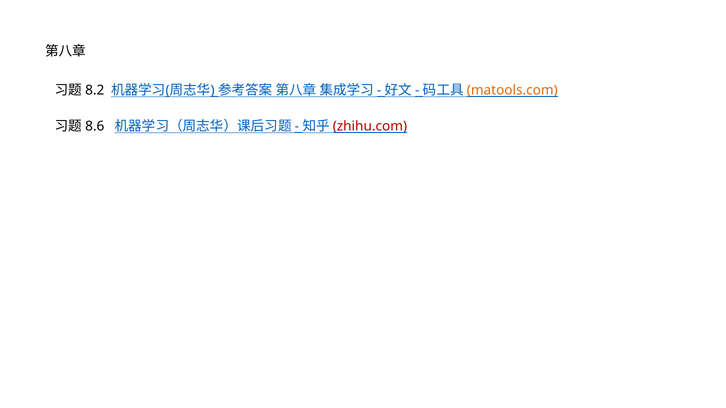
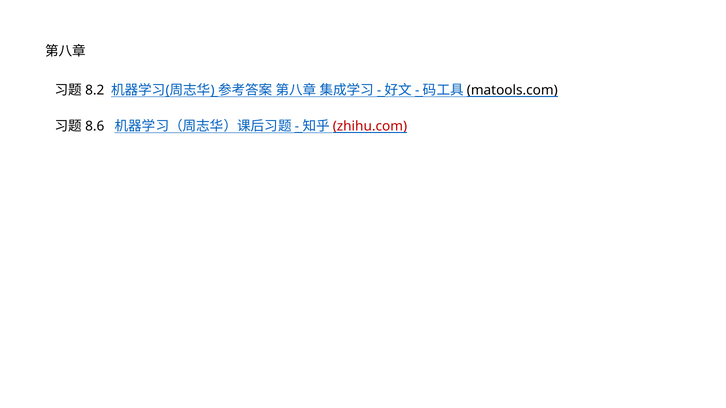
matools.com colour: orange -> black (512, 90)
